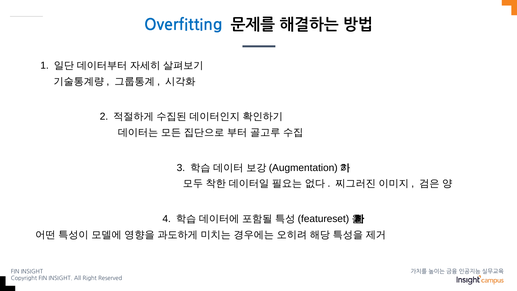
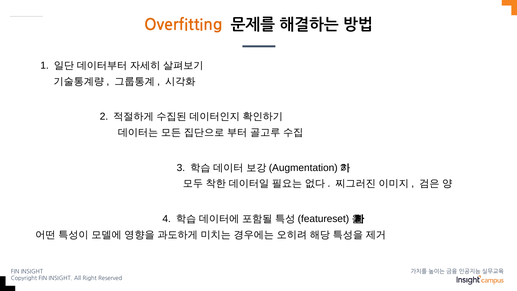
Overfitting colour: blue -> orange (183, 25)
